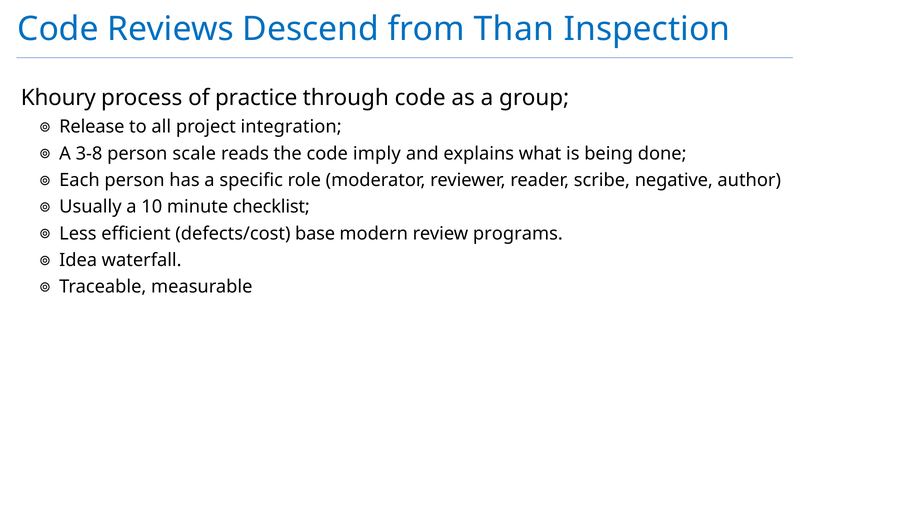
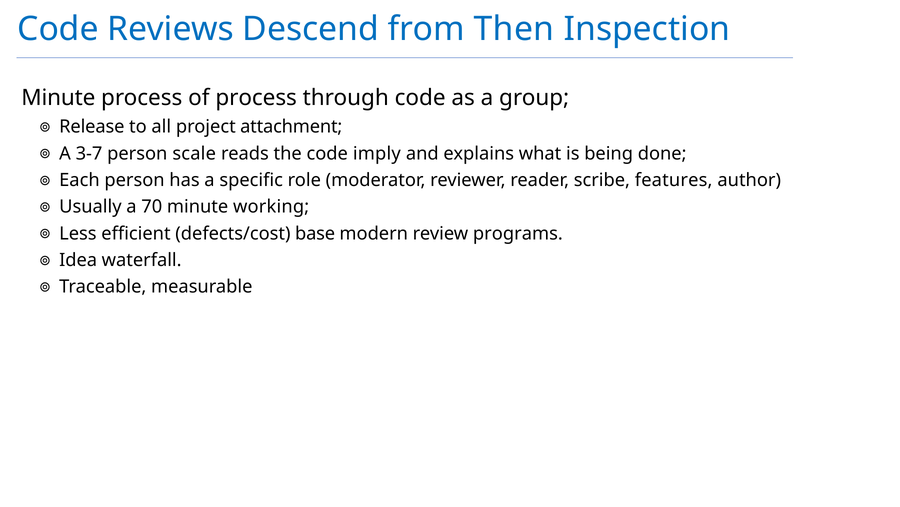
Than: Than -> Then (514, 29)
Khoury: Khoury -> Minute (58, 98)
of practice: practice -> process (256, 98)
integration: integration -> attachment (291, 127)
3-8: 3-8 -> 3-7 (89, 153)
negative: negative -> features (674, 180)
10: 10 -> 70 (152, 207)
checklist: checklist -> working (271, 207)
